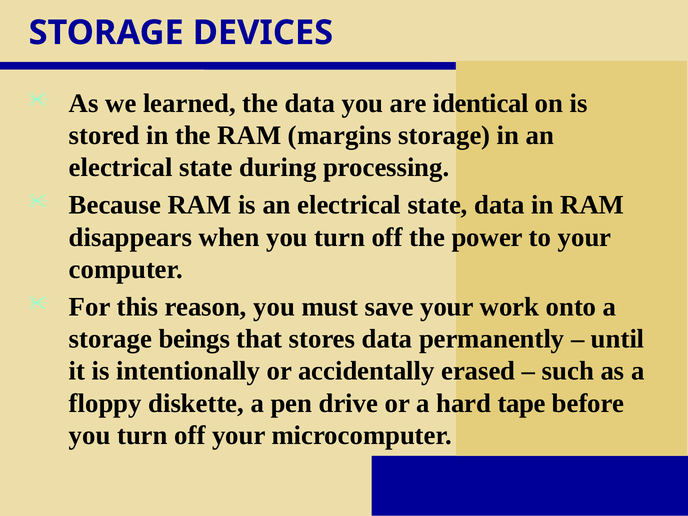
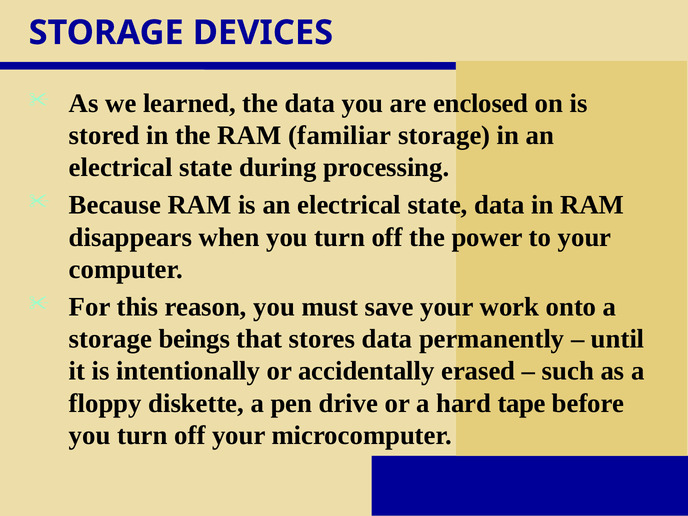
identical: identical -> enclosed (481, 103)
margins: margins -> familiar (340, 136)
